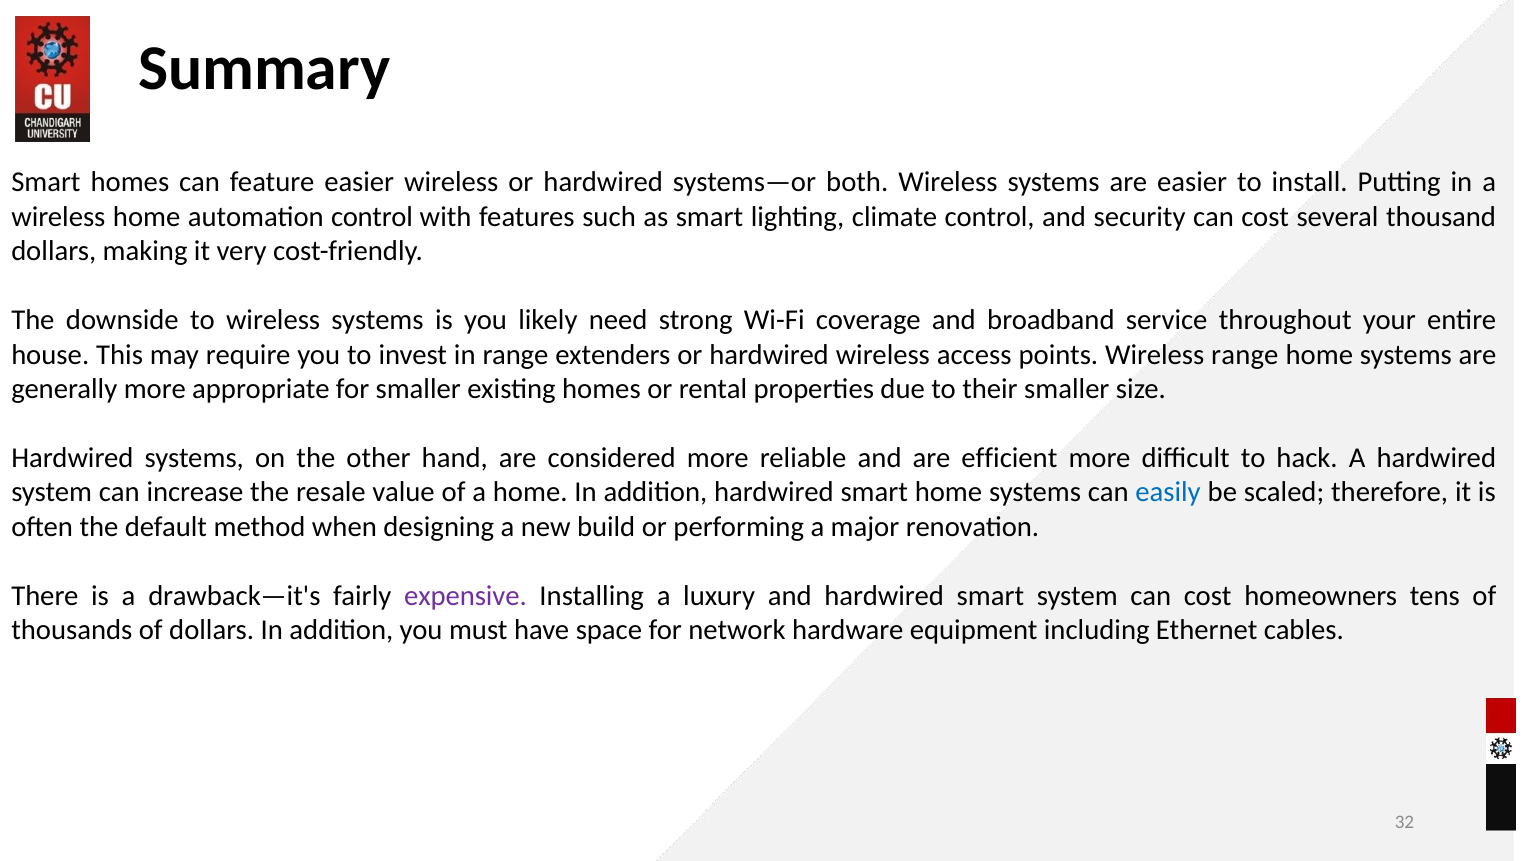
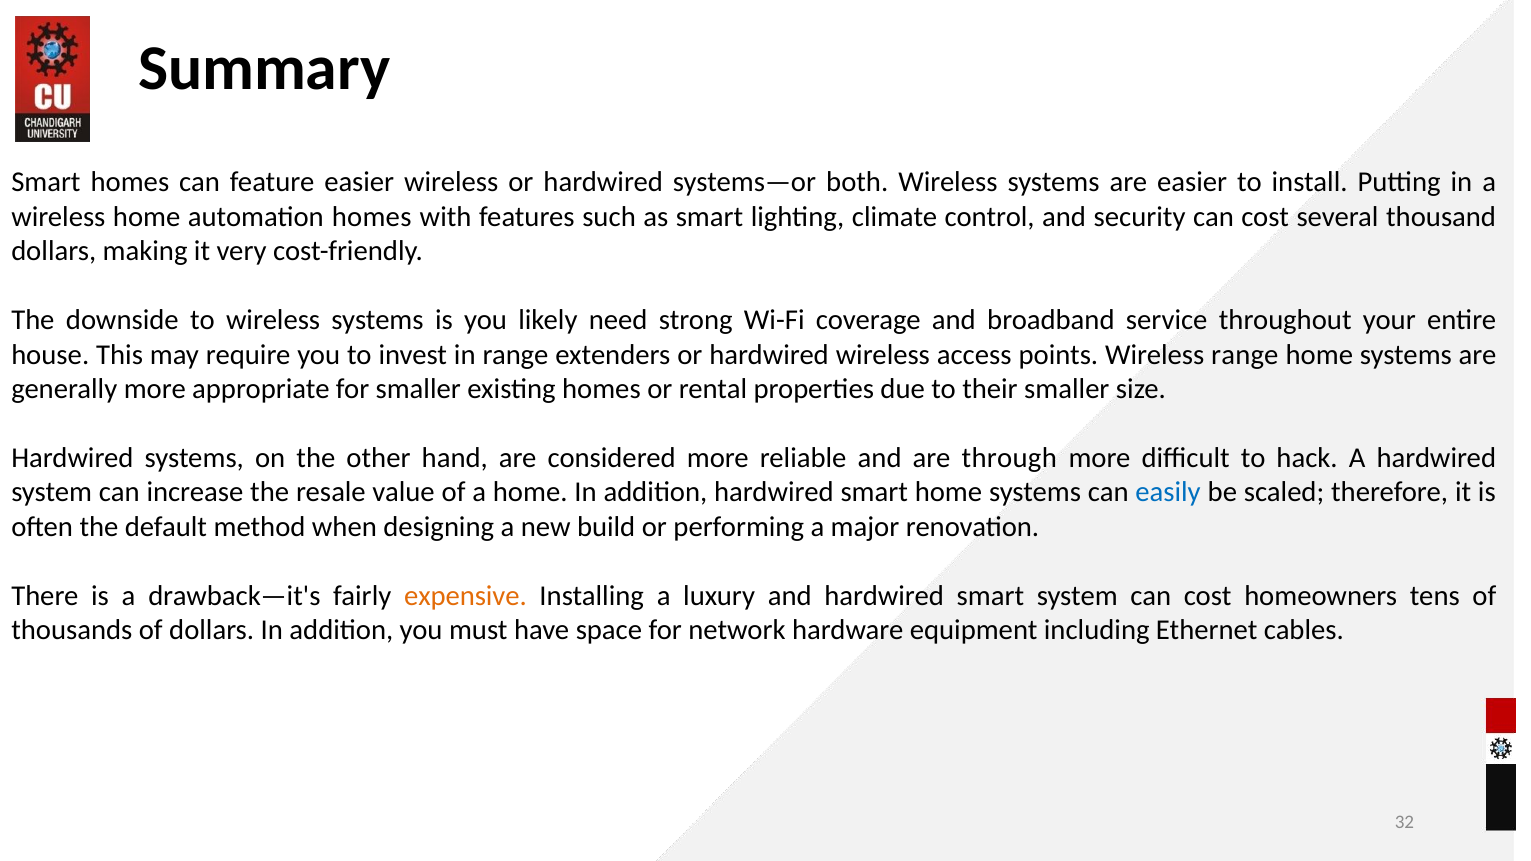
automation control: control -> homes (372, 217)
efficient: efficient -> through (1009, 458)
expensive colour: purple -> orange (465, 596)
